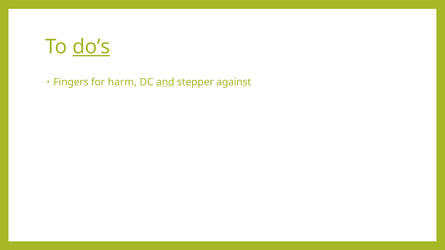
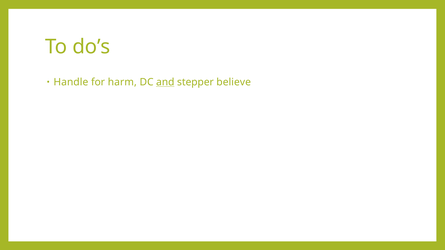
do’s underline: present -> none (91, 47)
Fingers: Fingers -> Handle (71, 82)
against: against -> believe (234, 82)
